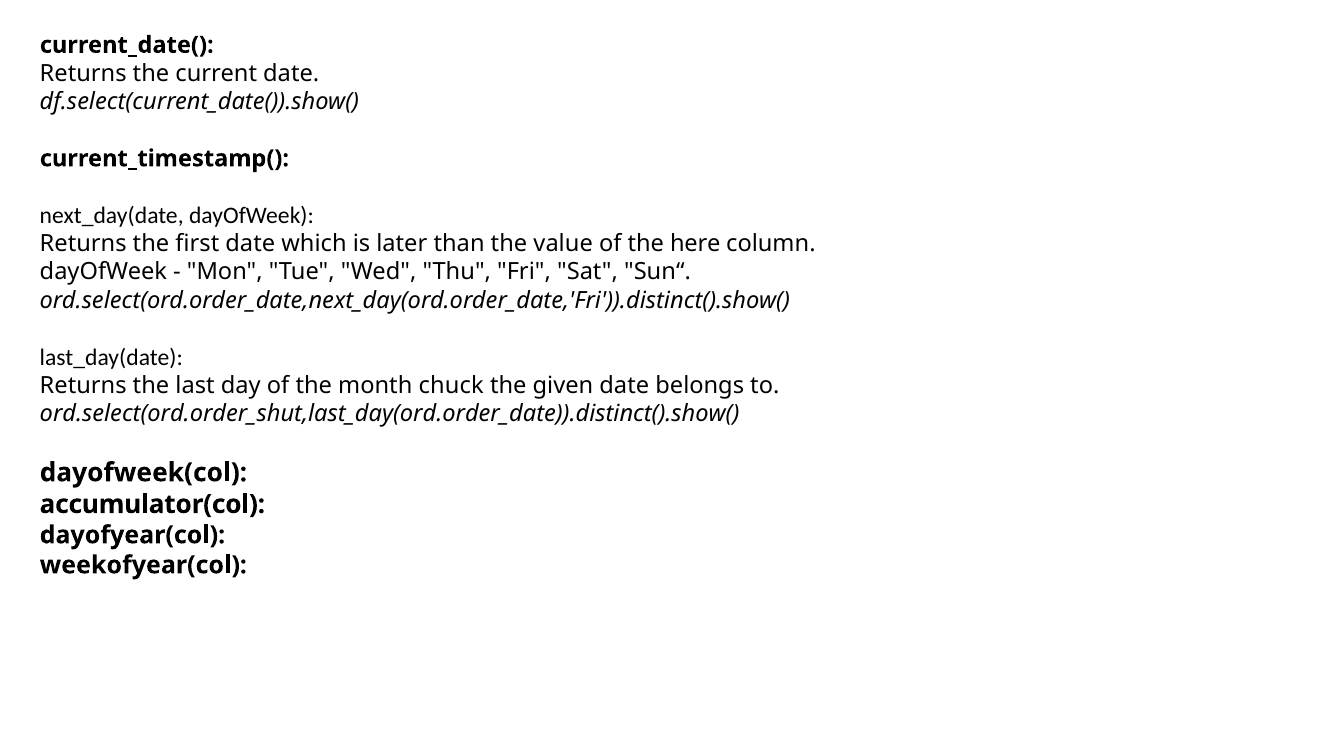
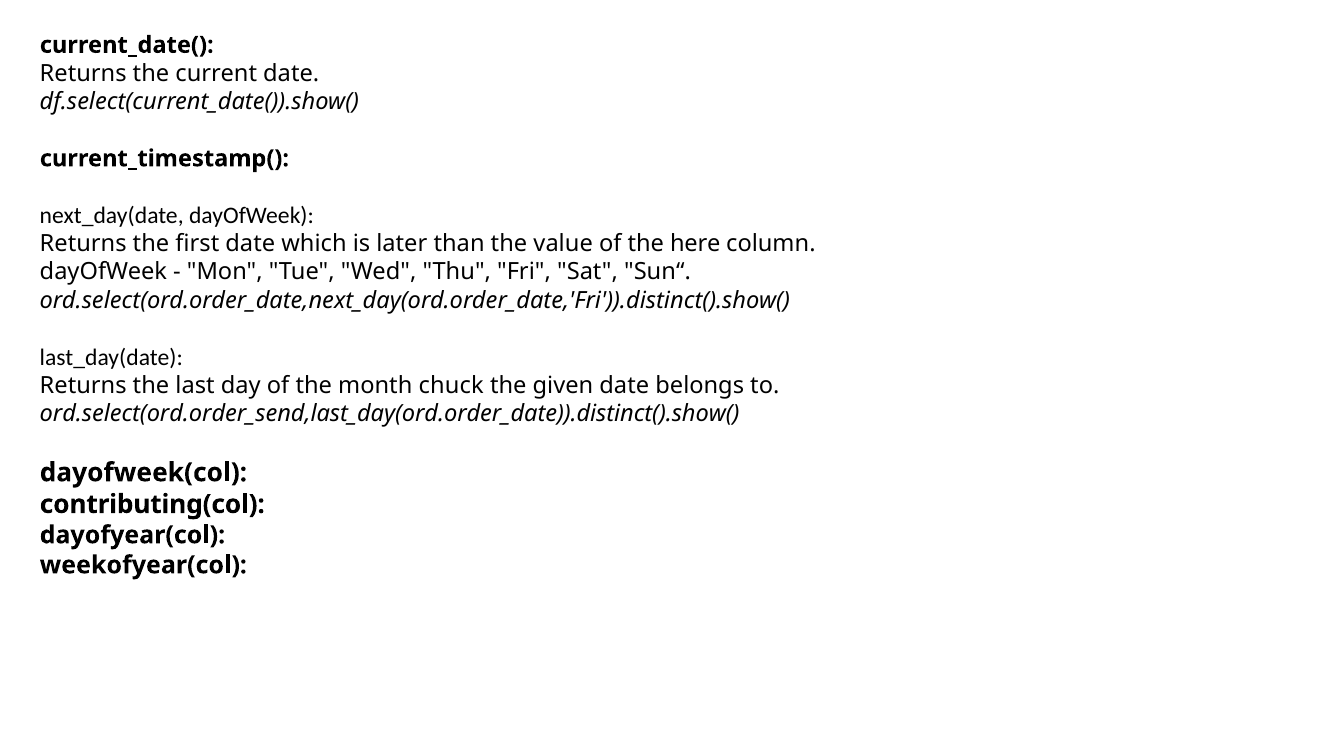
ord.select(ord.order_shut,last_day(ord.order_date)).distinct().show(: ord.select(ord.order_shut,last_day(ord.order_date)).distinct().show( -> ord.select(ord.order_send,last_day(ord.order_date)).distinct().show( (390, 414)
accumulator(col: accumulator(col -> contributing(col (152, 504)
